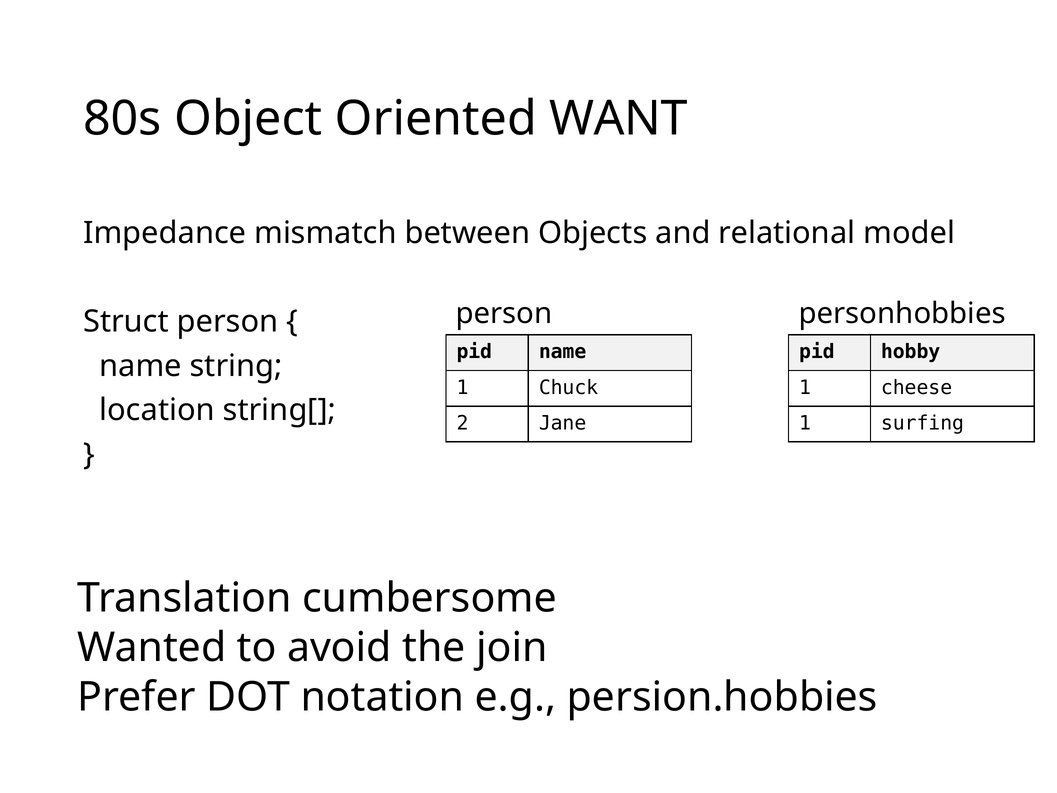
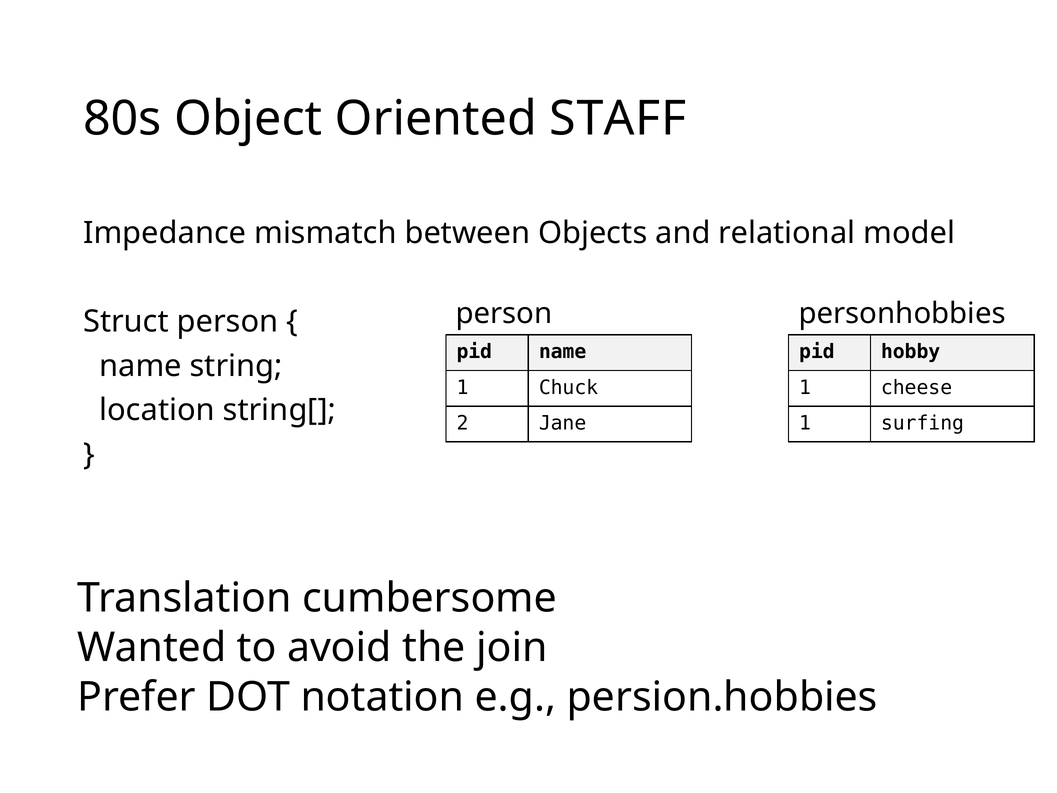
WANT: WANT -> STAFF (618, 119)
